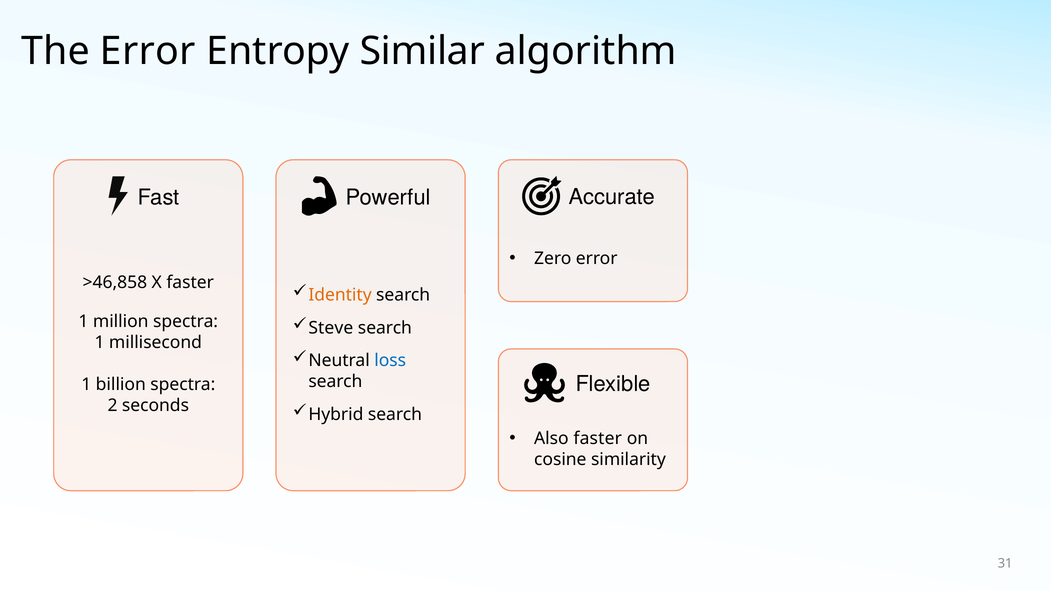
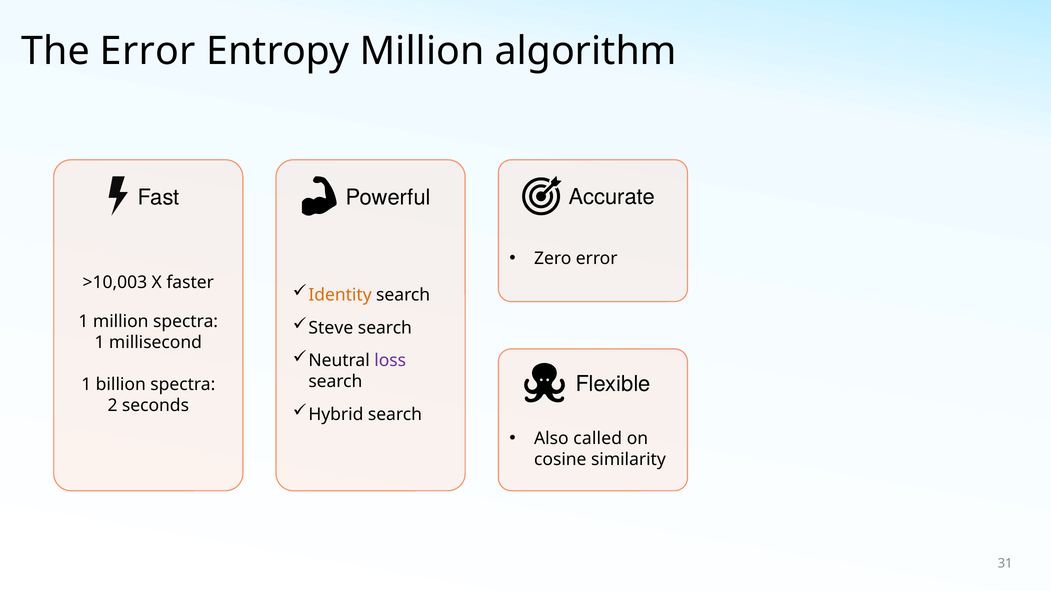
Entropy Similar: Similar -> Million (422, 52)
>46,858: >46,858 -> >10,003 (115, 282)
loss colour: blue -> purple (390, 361)
Also faster: faster -> called (598, 439)
